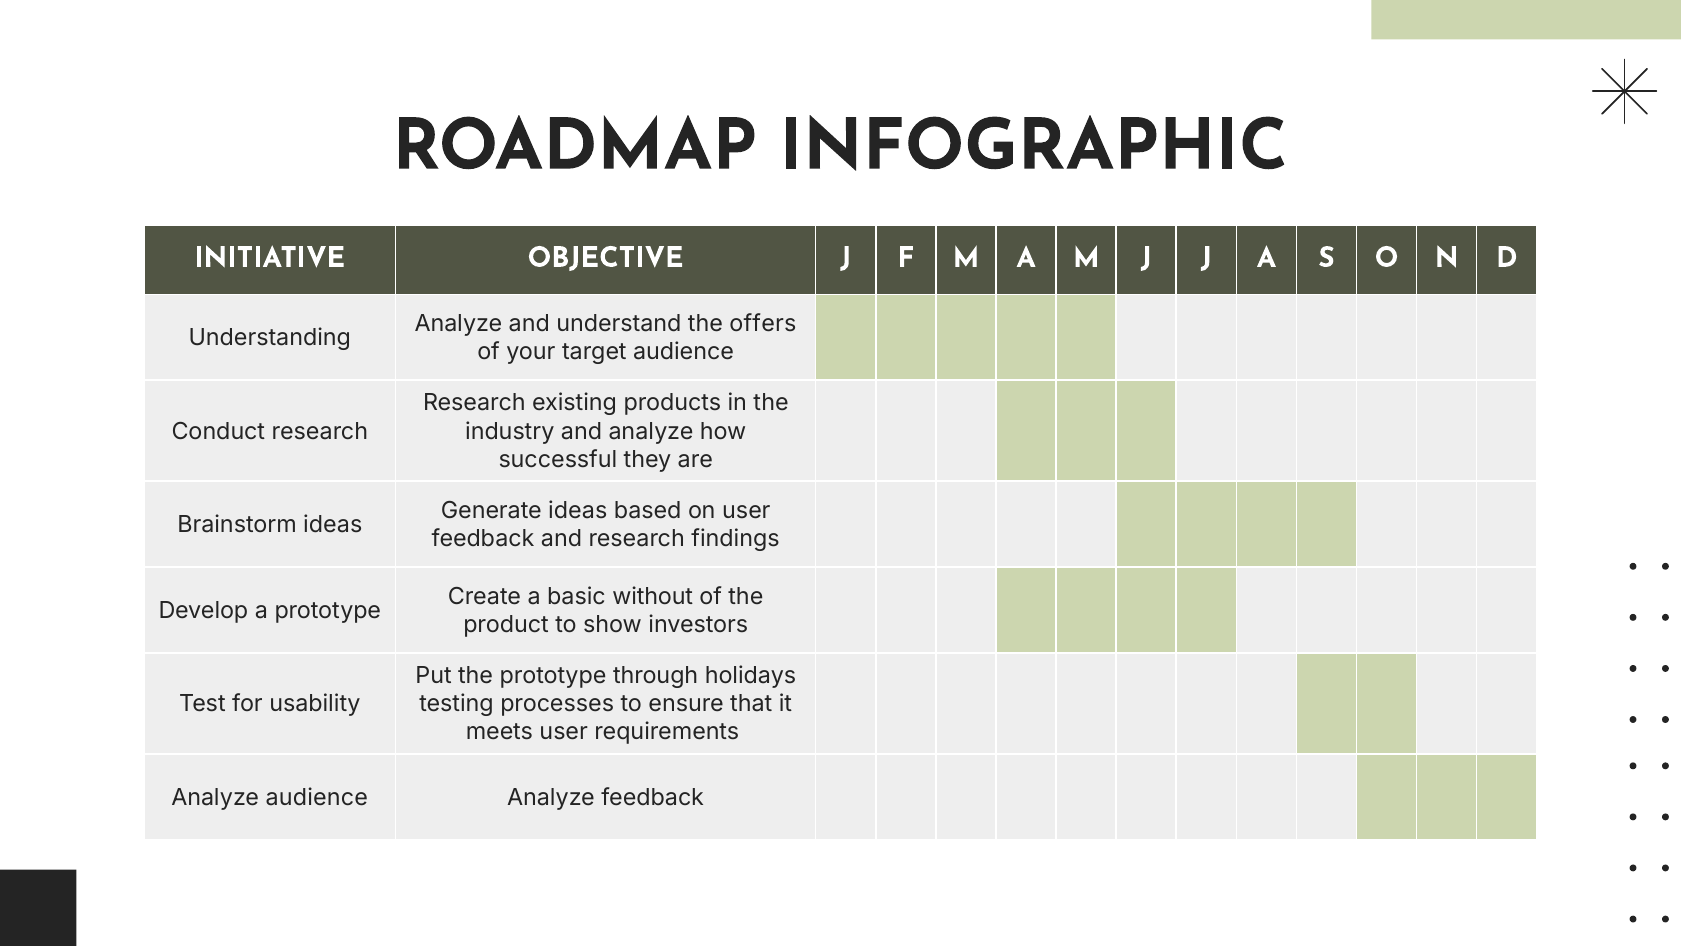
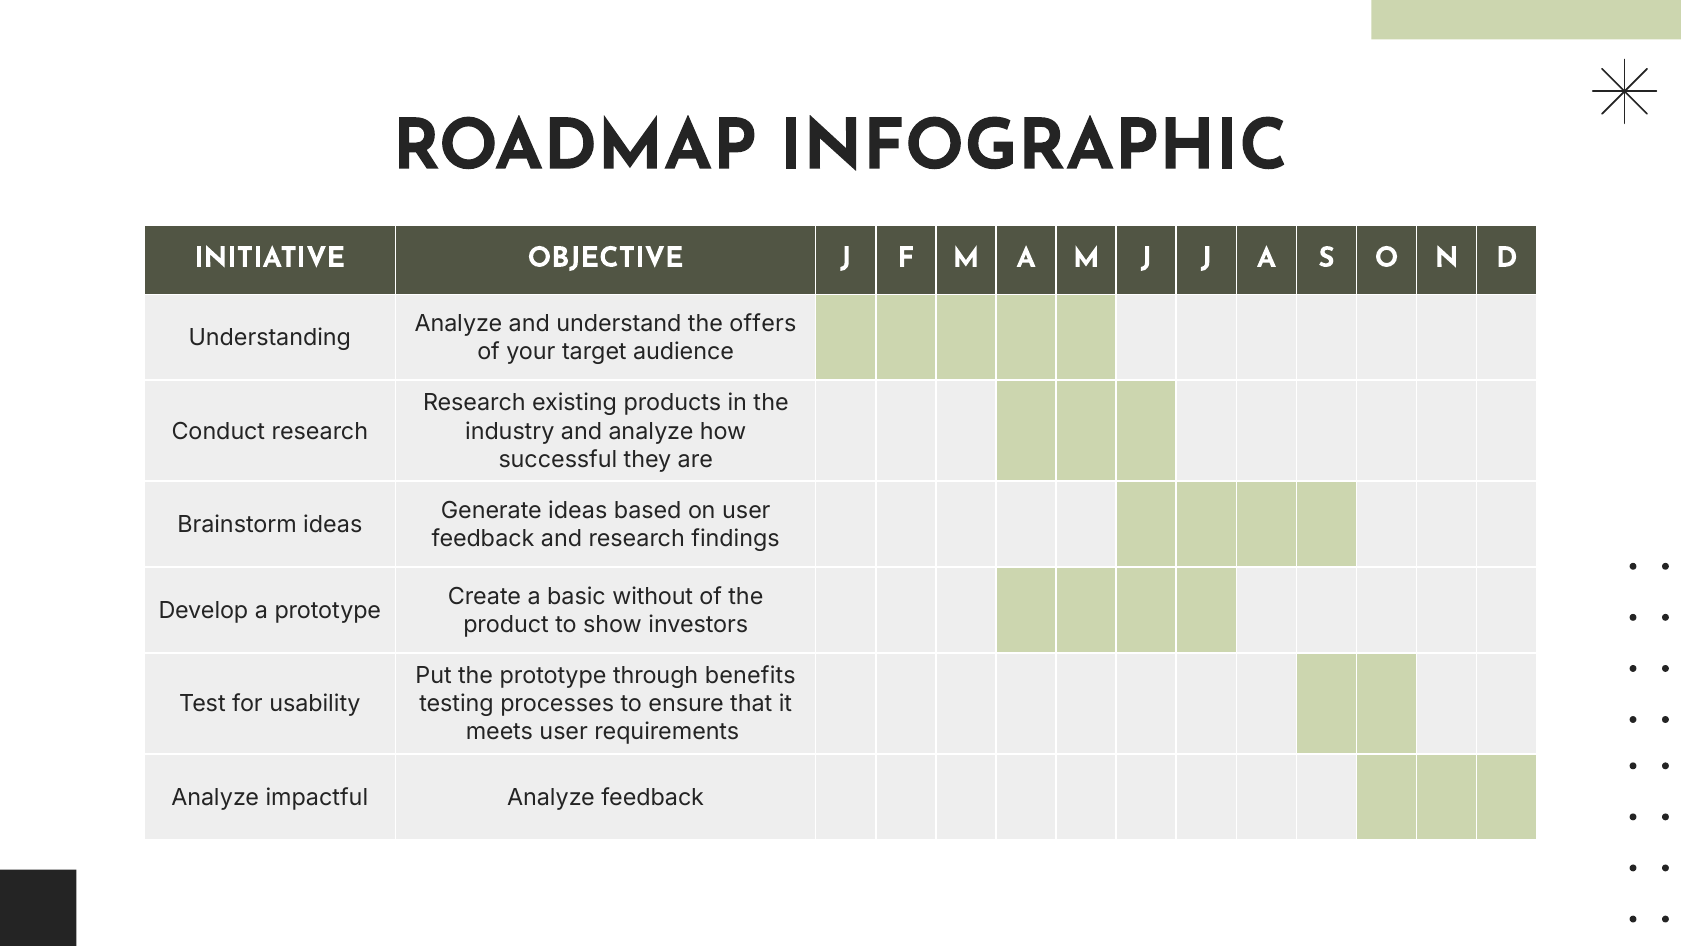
holidays: holidays -> benefits (750, 676)
Analyze audience: audience -> impactful (317, 797)
